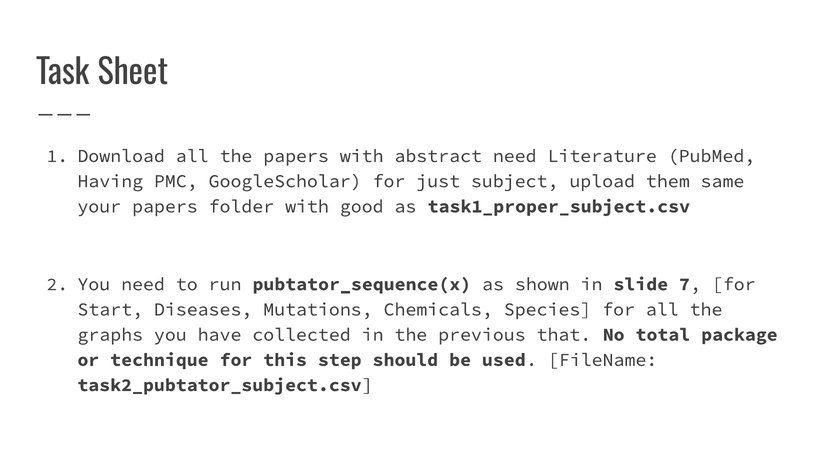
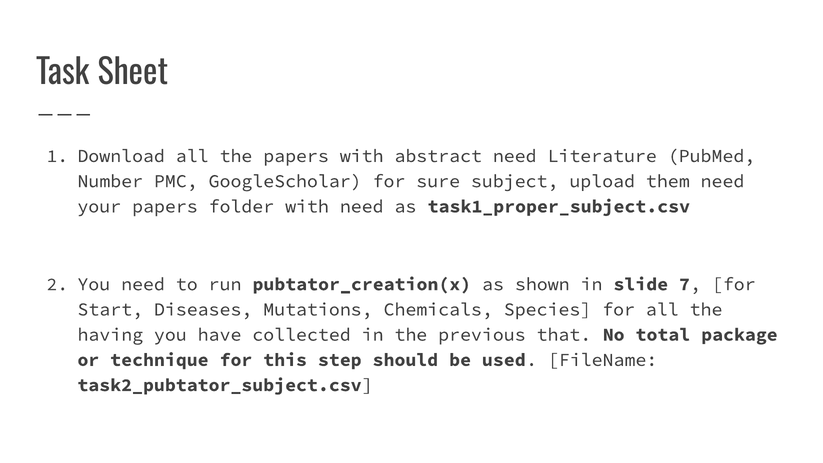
Having: Having -> Number (110, 181)
just: just -> sure (438, 181)
them same: same -> need (722, 181)
with good: good -> need (362, 206)
pubtator_sequence(x: pubtator_sequence(x -> pubtator_creation(x (362, 284)
graphs: graphs -> having (110, 335)
